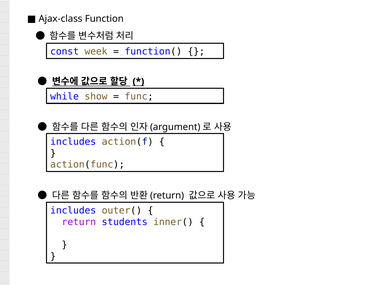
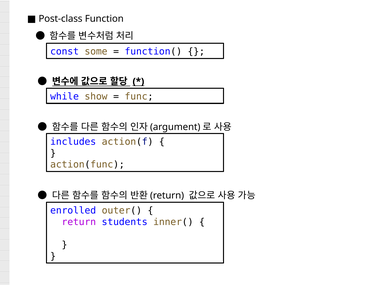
Ajax-class: Ajax-class -> Post-class (60, 19)
week: week -> some (96, 52)
includes: includes -> enrolled (73, 211)
